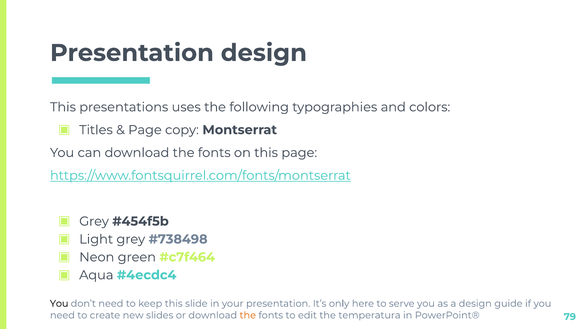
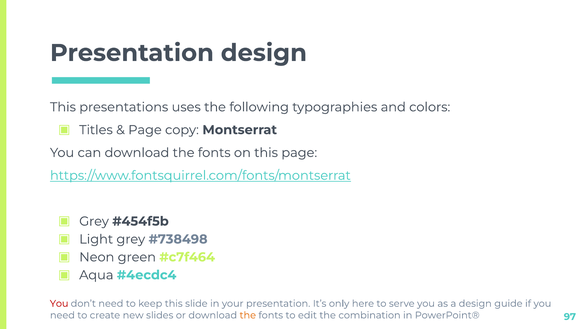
You colour: black -> red (59, 303)
temperatura: temperatura -> combination (370, 315)
79: 79 -> 97 (570, 316)
